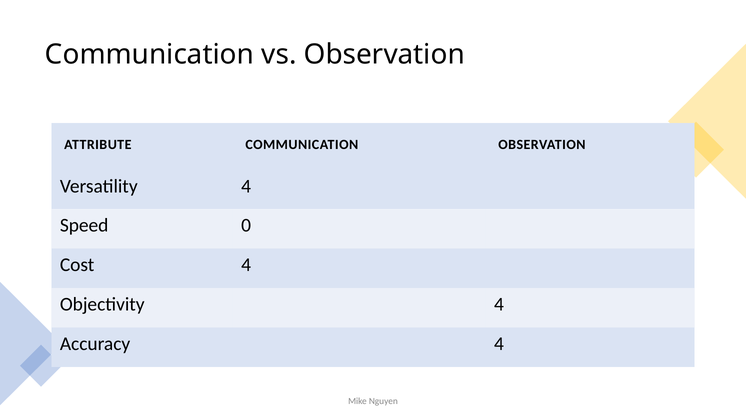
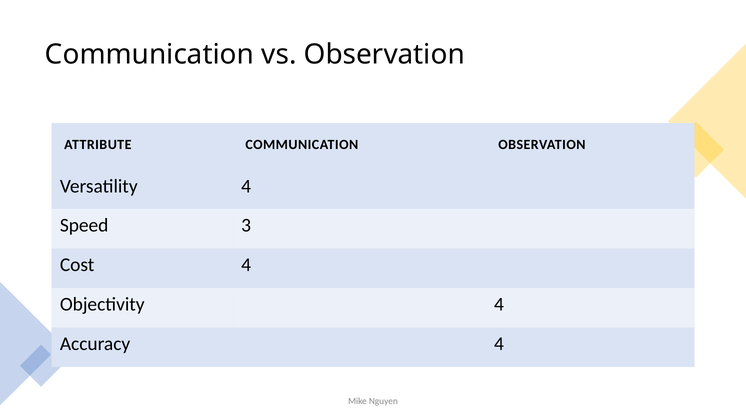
0: 0 -> 3 (246, 225)
